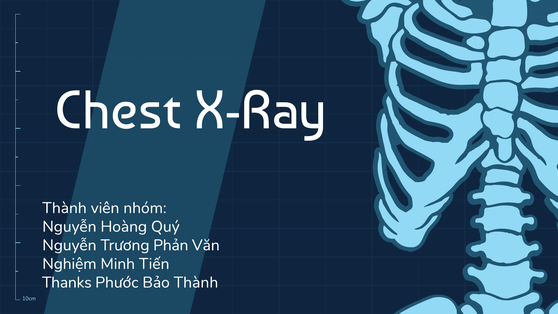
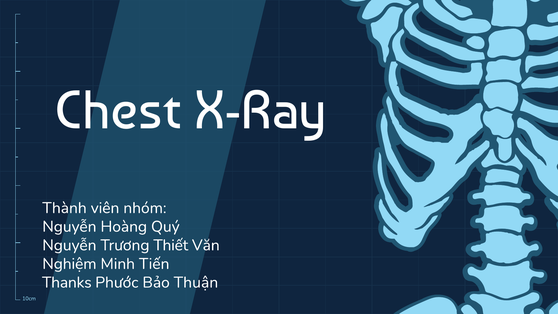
Phản: Phản -> Thiết (171, 245)
Bảo Thành: Thành -> Thuận (196, 282)
